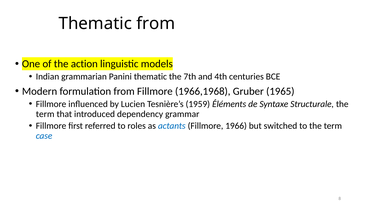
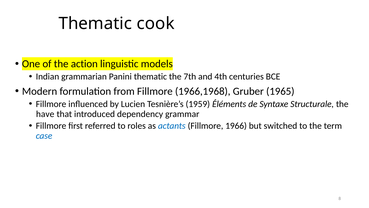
Thematic from: from -> cook (156, 24)
term: term -> have (45, 114)
